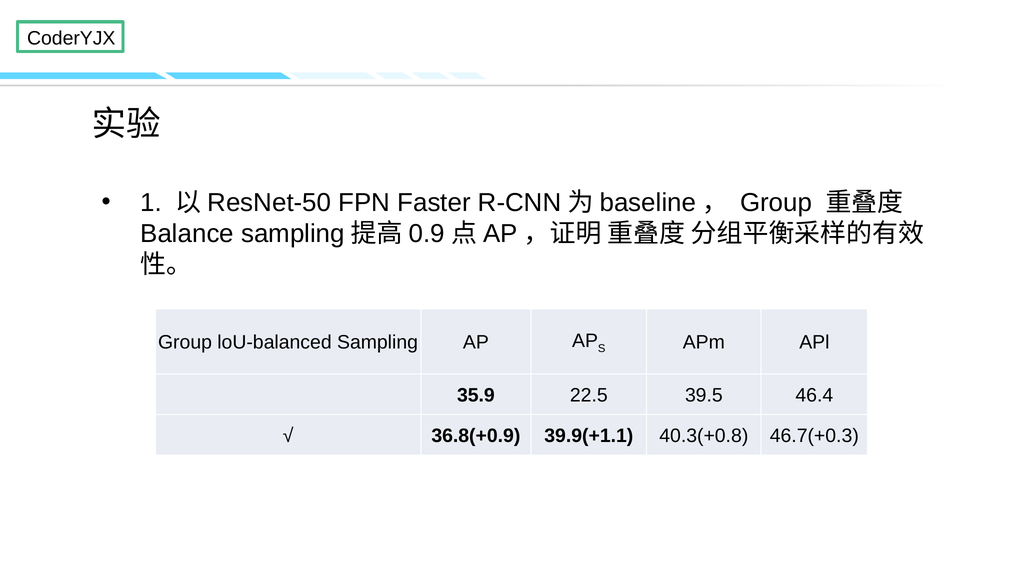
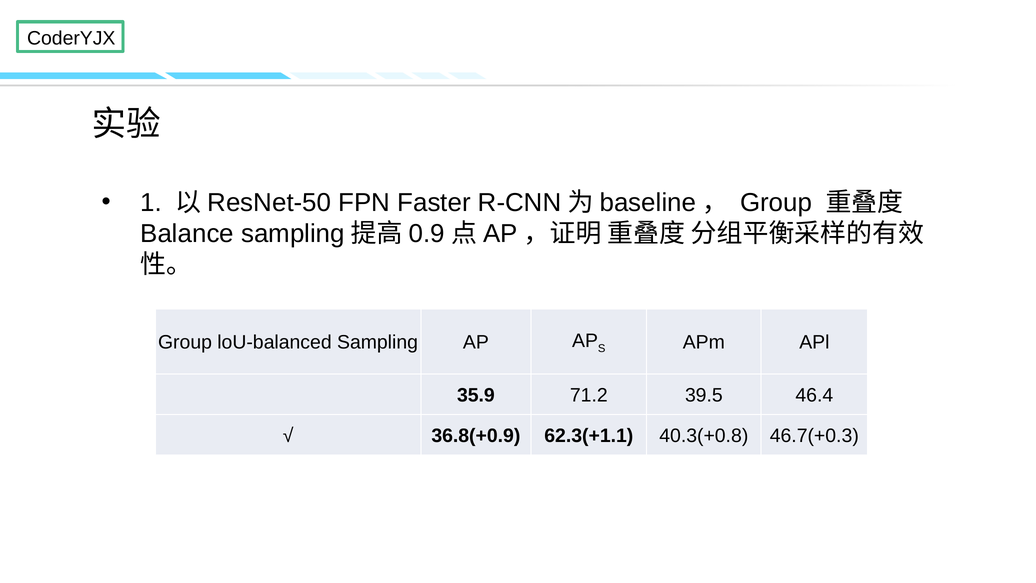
22.5: 22.5 -> 71.2 (589, 395)
39.9(+1.1: 39.9(+1.1 -> 62.3(+1.1 (589, 436)
